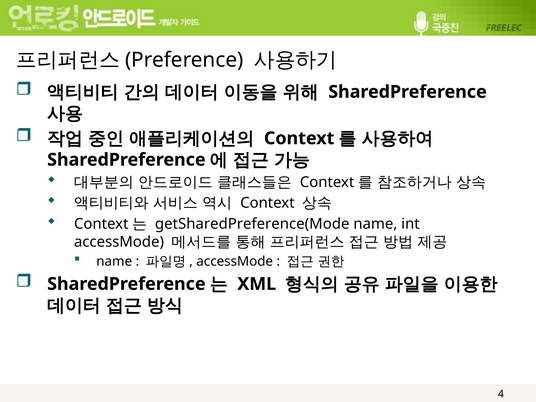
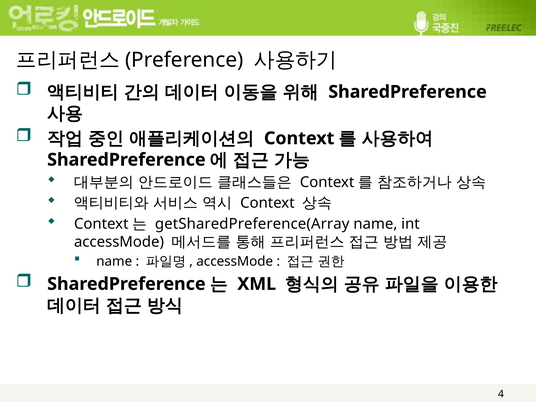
getSharedPreference(Mode: getSharedPreference(Mode -> getSharedPreference(Array (252, 224)
